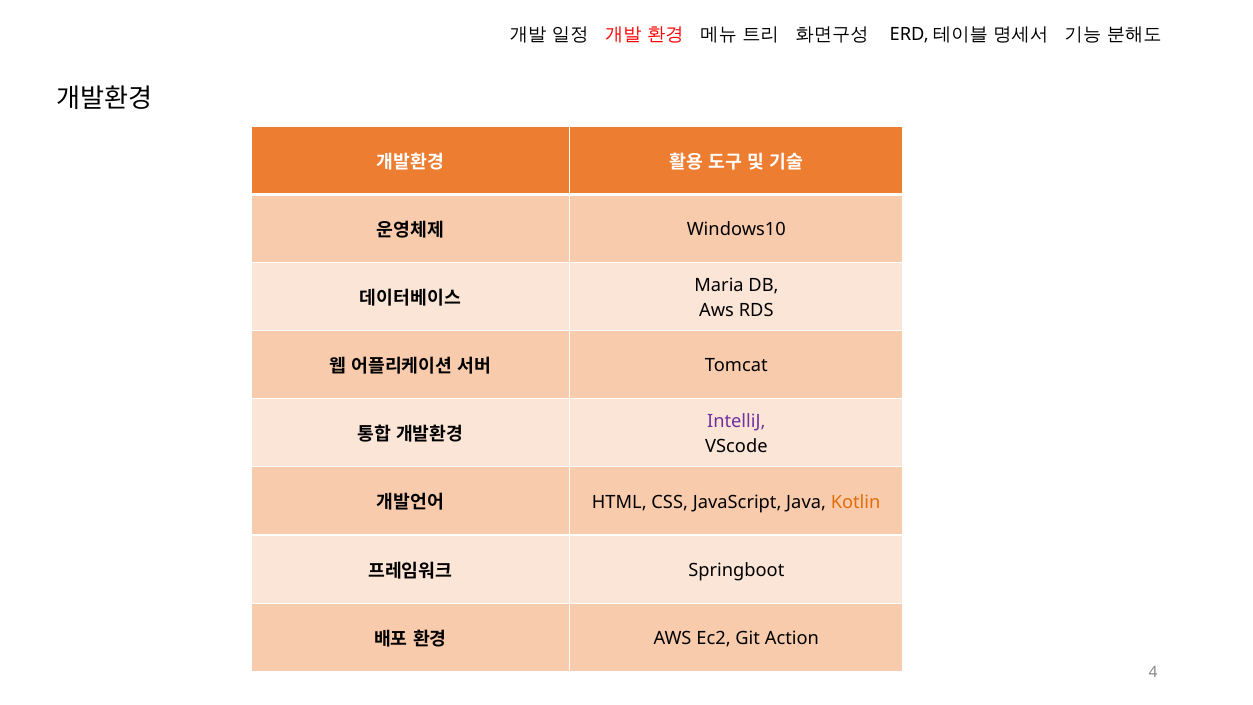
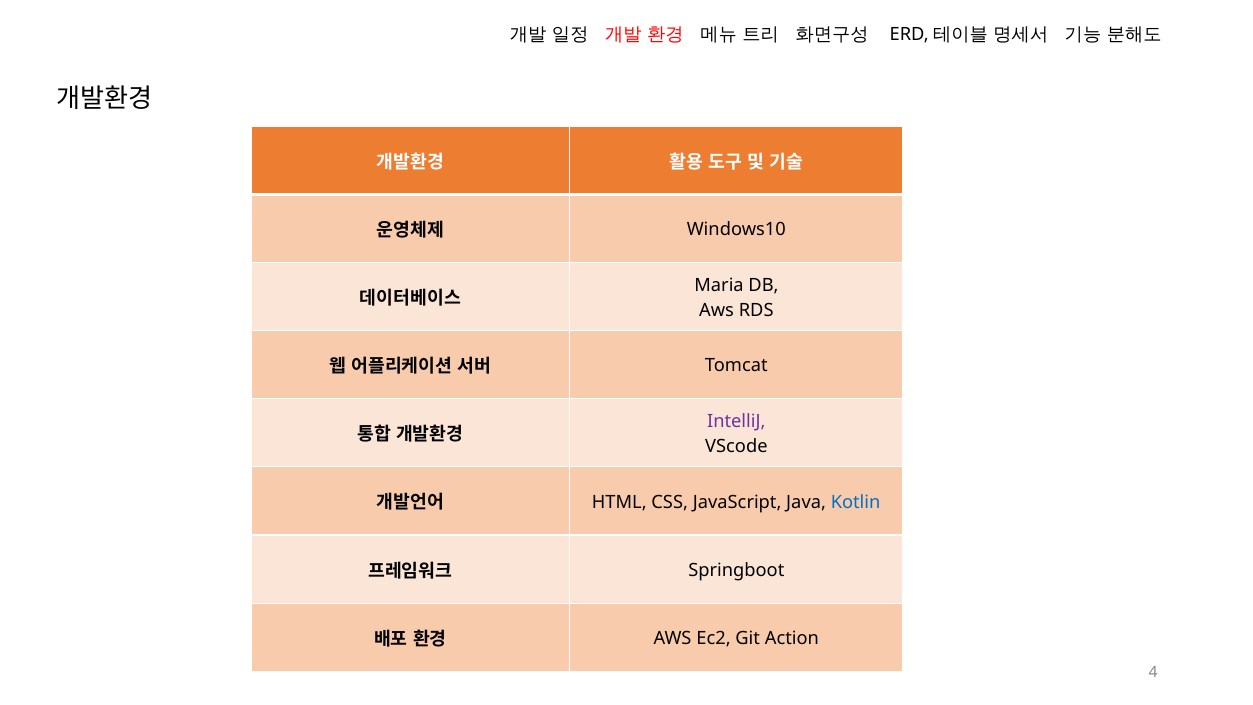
Kotlin colour: orange -> blue (856, 502)
